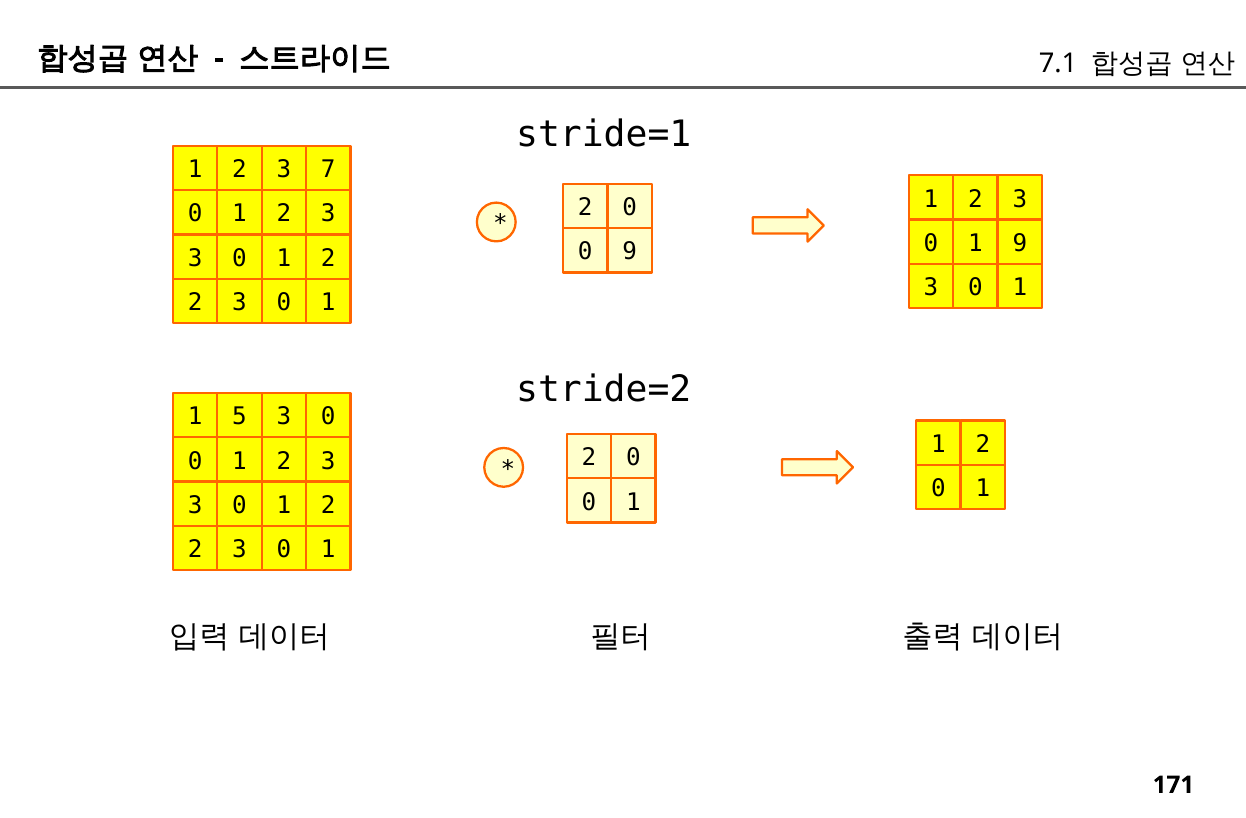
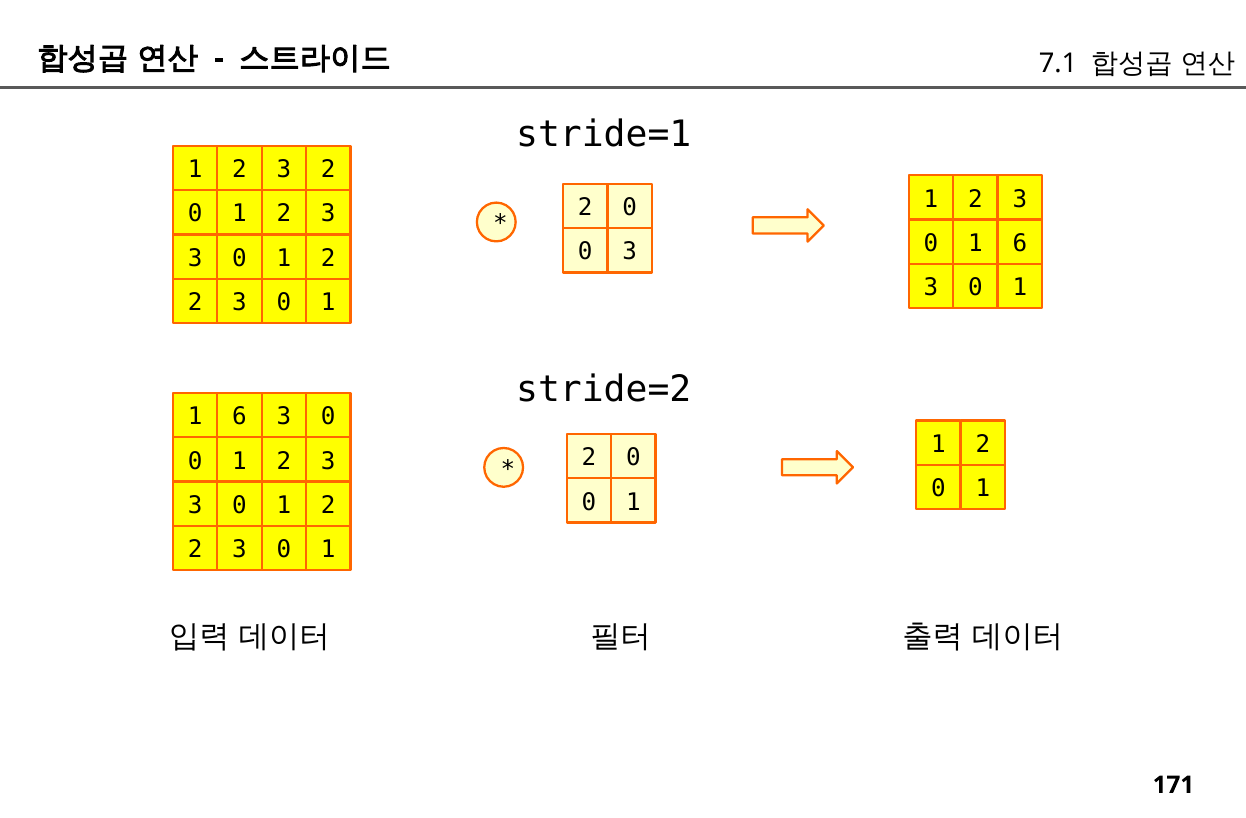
3 7: 7 -> 2 (328, 170)
0 1 9: 9 -> 6 (1020, 243)
0 9: 9 -> 3 (630, 252)
5: 5 -> 6 (239, 417)
